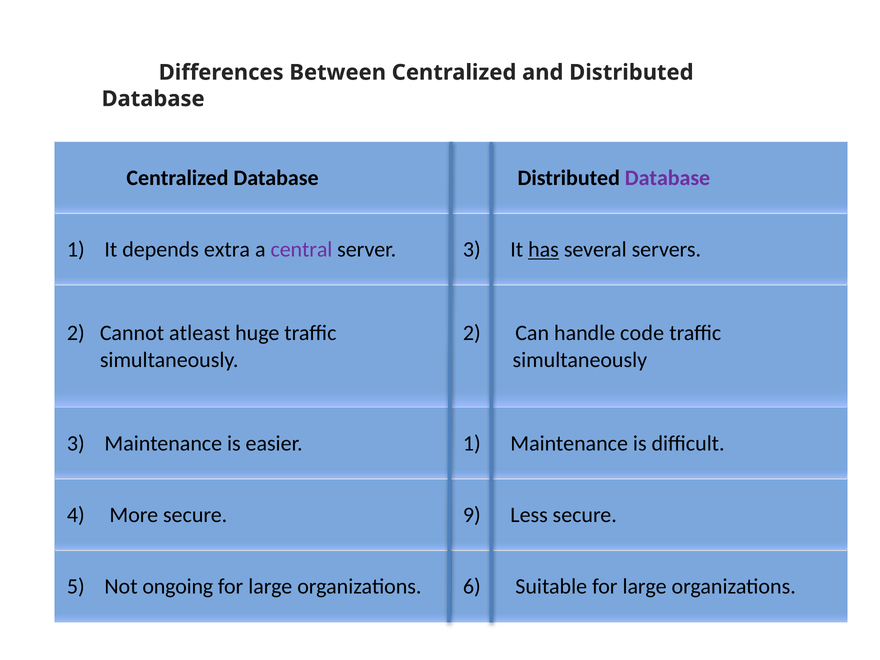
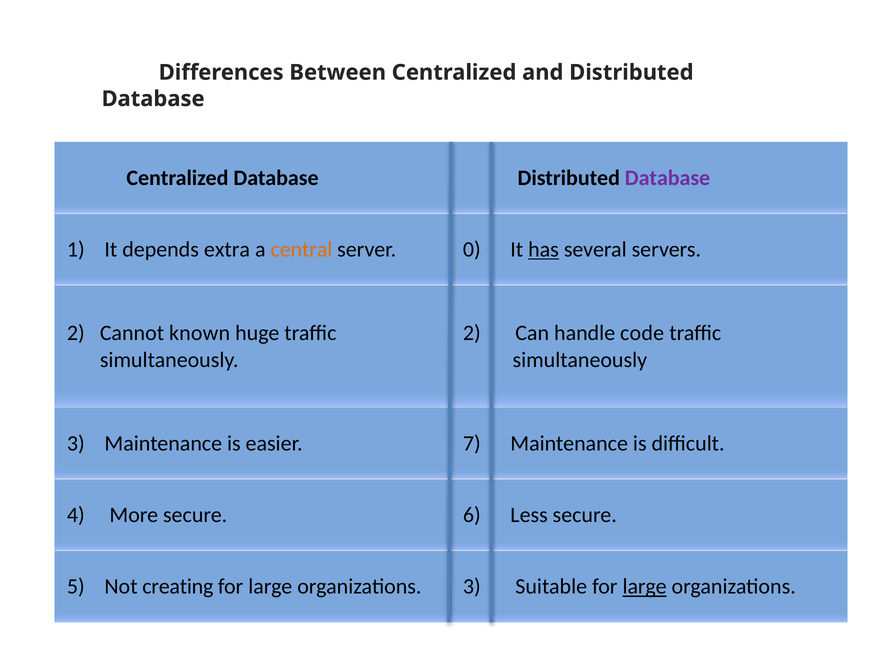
central colour: purple -> orange (301, 249)
server 3: 3 -> 0 (472, 249)
atleast: atleast -> known (200, 333)
easier 1: 1 -> 7 (472, 443)
9: 9 -> 6 (472, 515)
ongoing: ongoing -> creating (178, 587)
organizations 6: 6 -> 3 (472, 587)
large underline: none -> present (645, 587)
